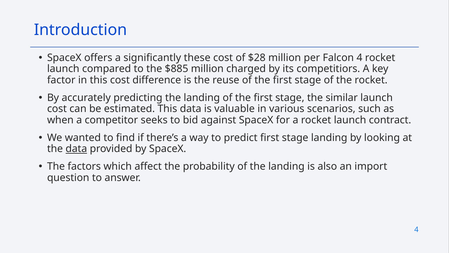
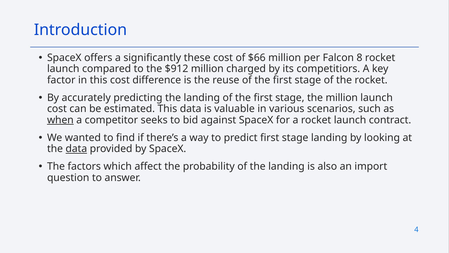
$28: $28 -> $66 (257, 58)
Falcon 4: 4 -> 8 (359, 58)
$885: $885 -> $912 (177, 69)
the similar: similar -> million (342, 98)
when underline: none -> present (60, 120)
